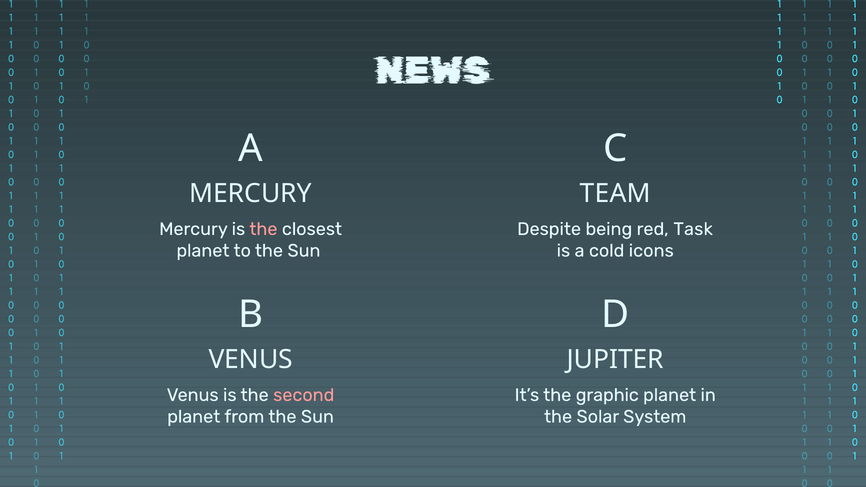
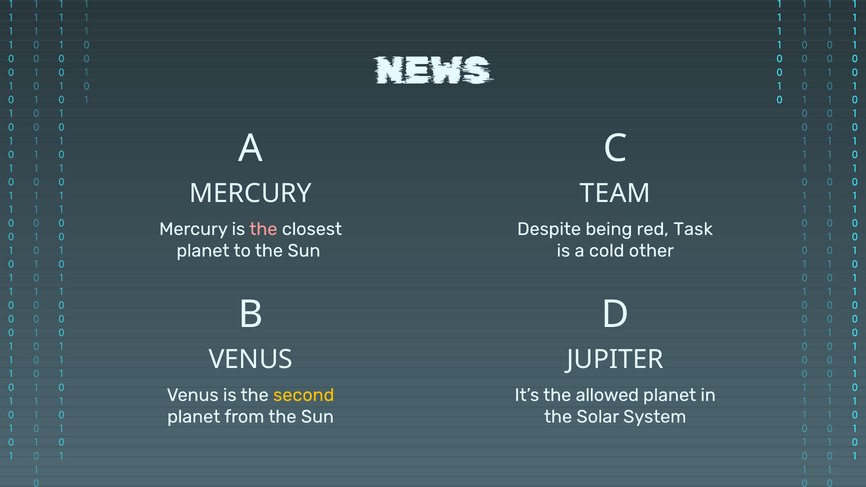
icons: icons -> other (651, 251)
second colour: pink -> yellow (304, 395)
graphic: graphic -> allowed (607, 395)
